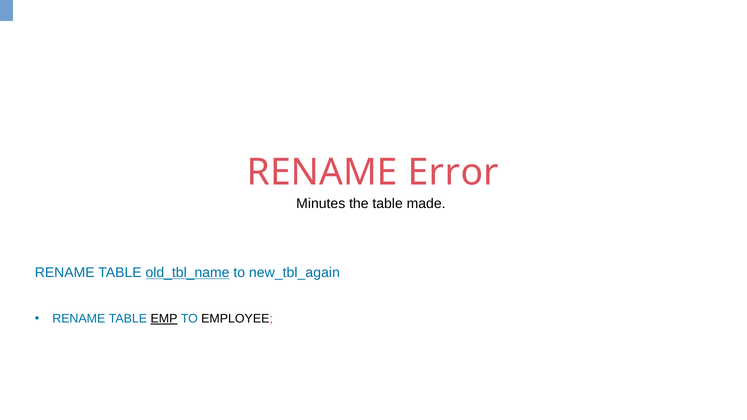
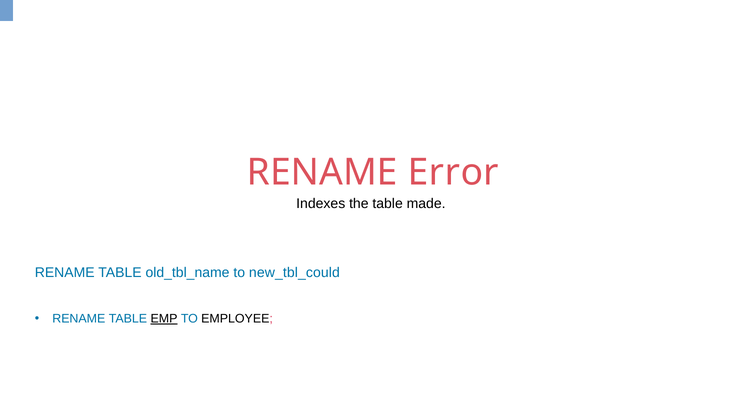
Minutes: Minutes -> Indexes (321, 204)
old_tbl_name underline: present -> none (188, 273)
new_tbl_again: new_tbl_again -> new_tbl_could (294, 273)
